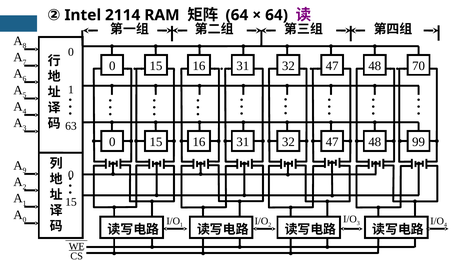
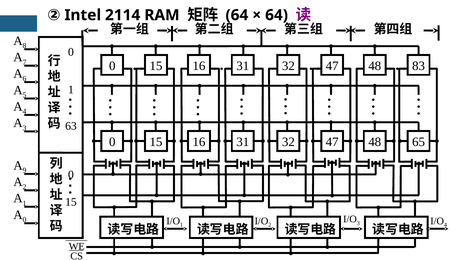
70: 70 -> 83 (419, 66)
99: 99 -> 65 (419, 142)
